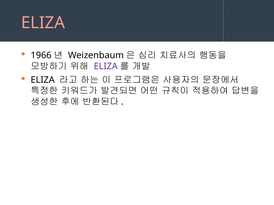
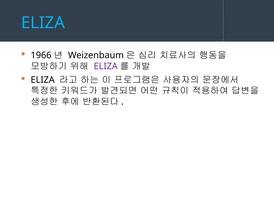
ELIZA colour: pink -> light blue (43, 23)
